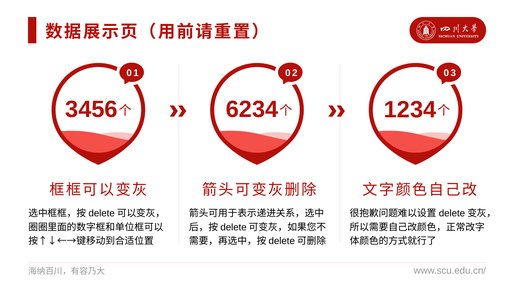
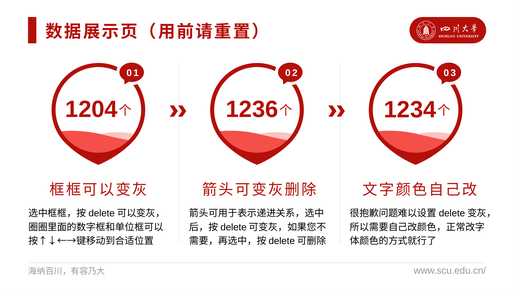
3456: 3456 -> 1204 (92, 110)
6234: 6234 -> 1236 (252, 110)
